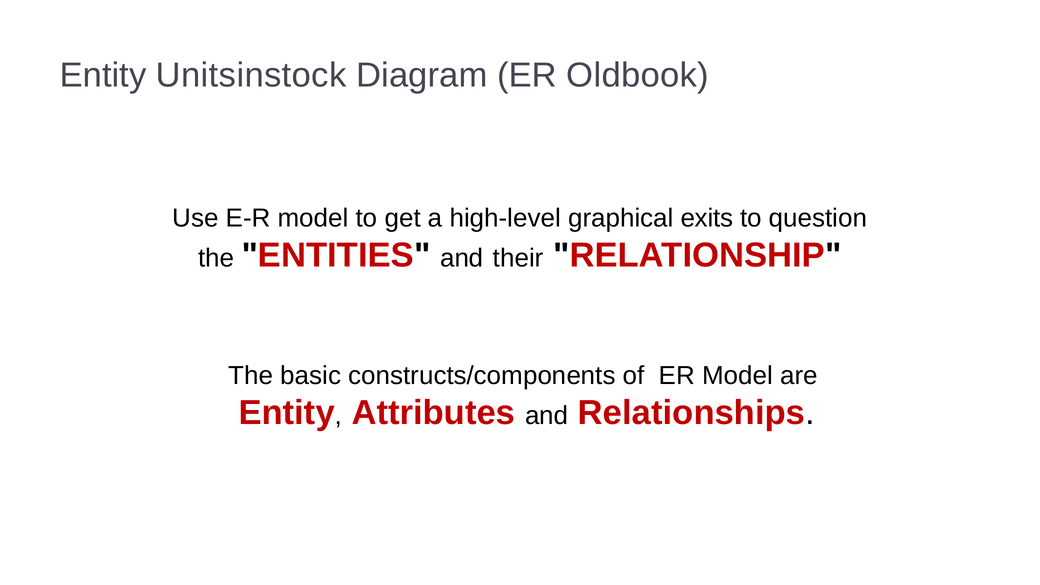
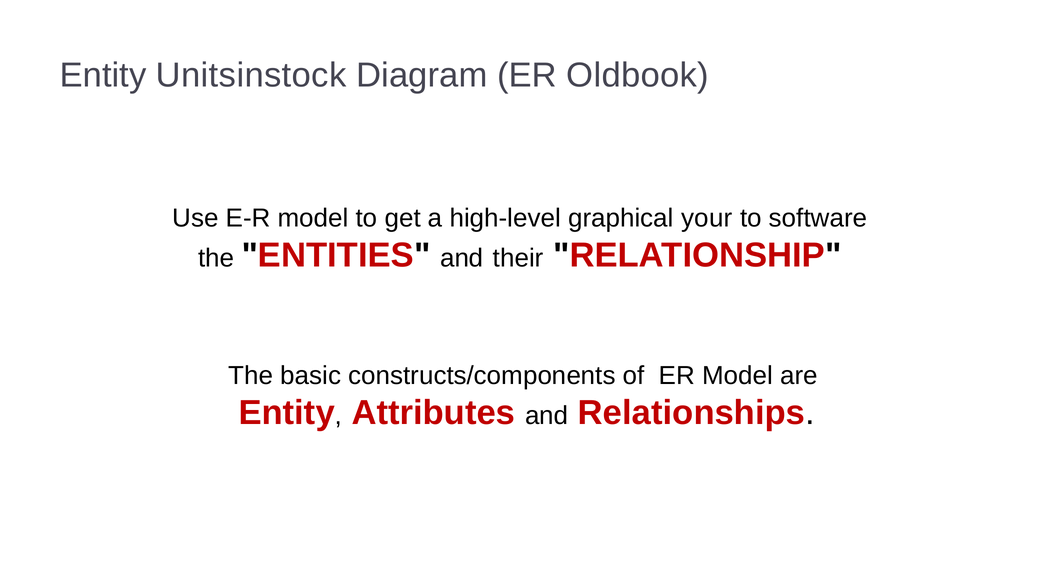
exits: exits -> your (707, 218)
question: question -> software (818, 218)
